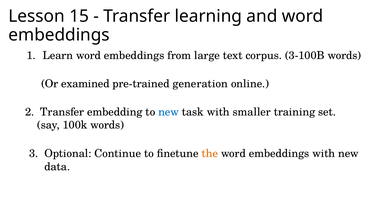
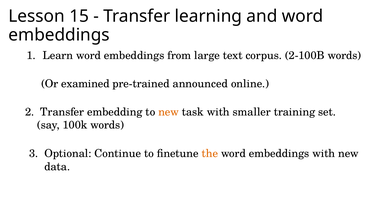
3-100B: 3-100B -> 2-100B (305, 55)
generation: generation -> announced (200, 83)
new colour: blue -> orange (169, 112)
